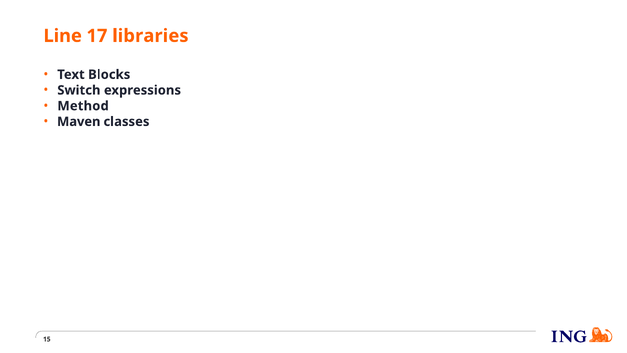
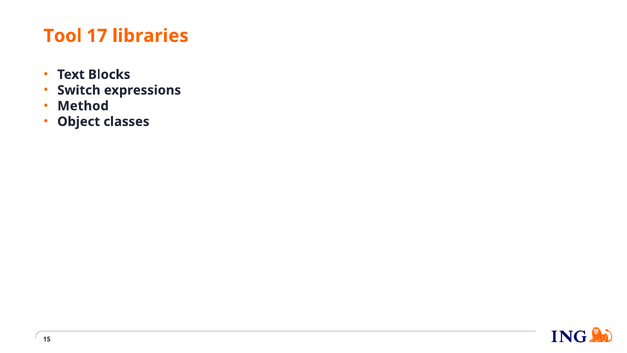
Line: Line -> Tool (63, 36)
Maven: Maven -> Object (79, 122)
